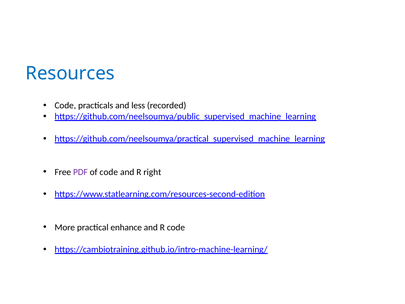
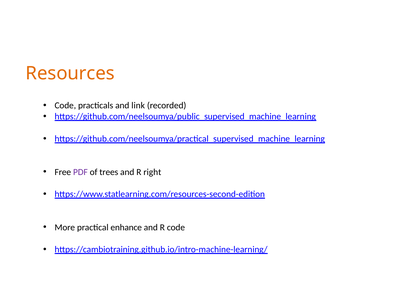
Resources colour: blue -> orange (70, 73)
less: less -> link (138, 105)
of code: code -> trees (109, 172)
